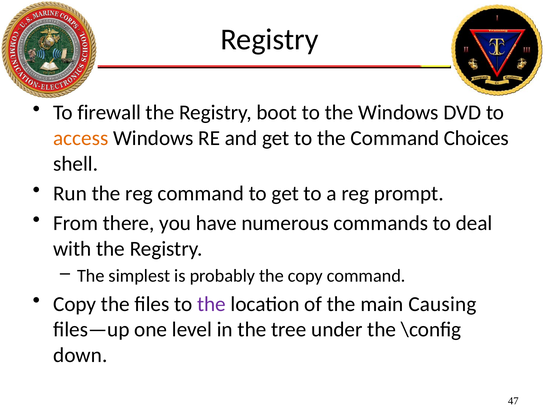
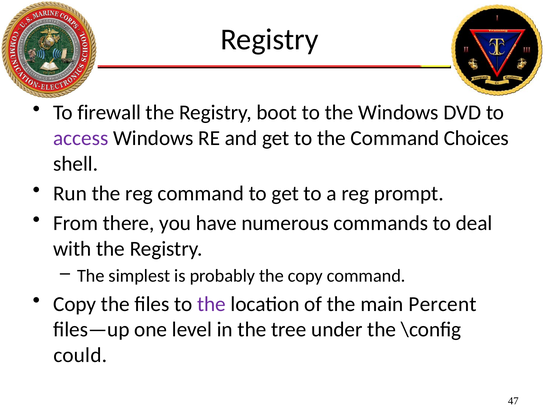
access colour: orange -> purple (81, 138)
Causing: Causing -> Percent (442, 304)
down: down -> could (80, 355)
